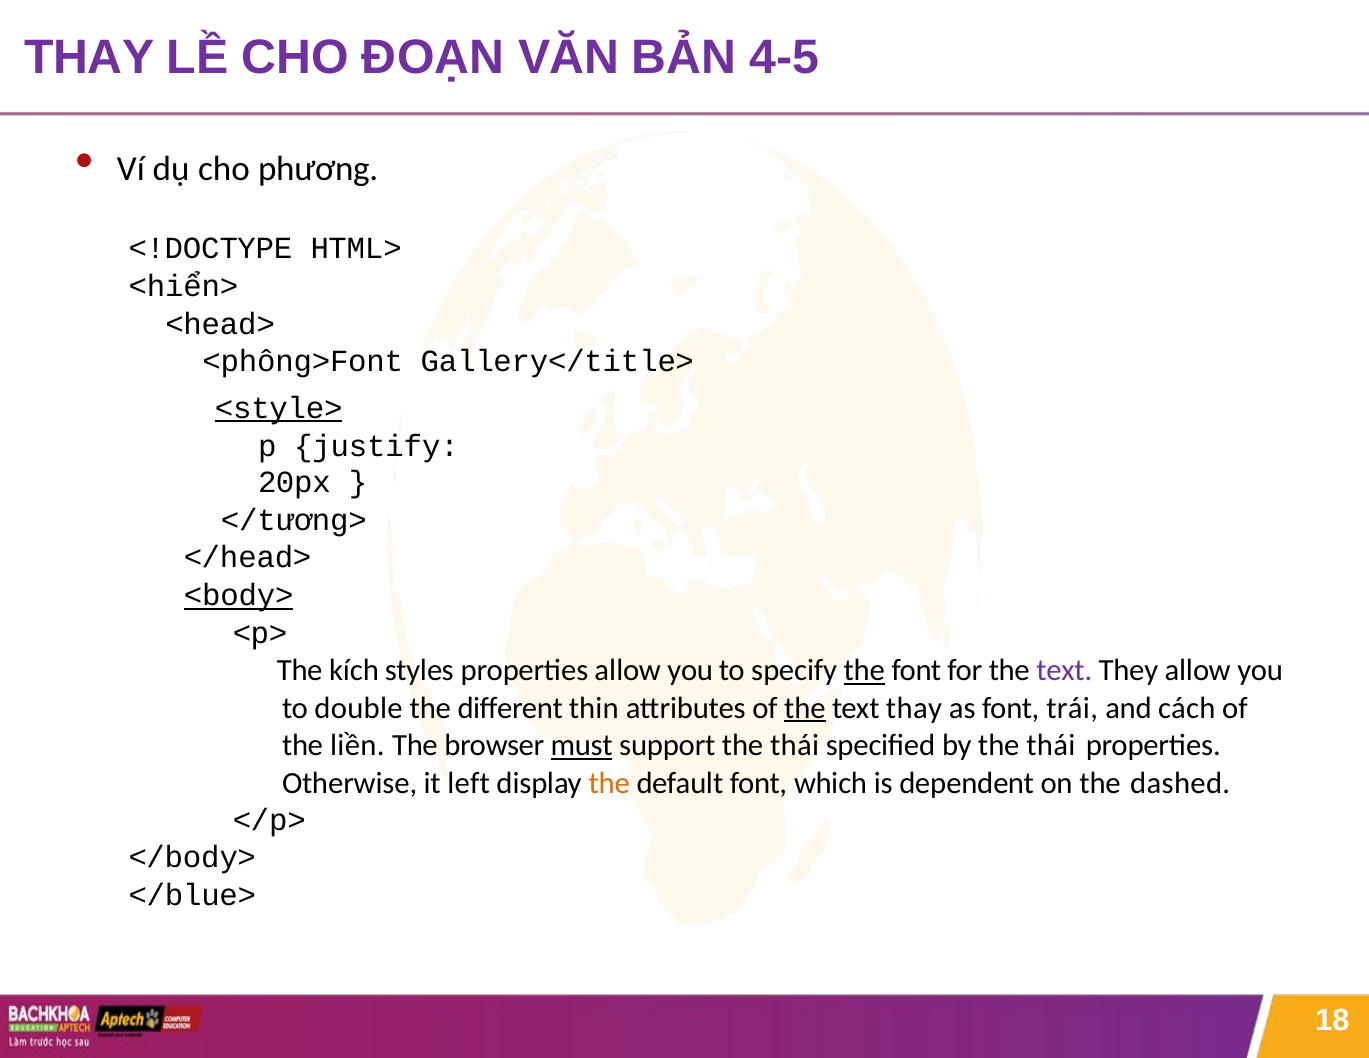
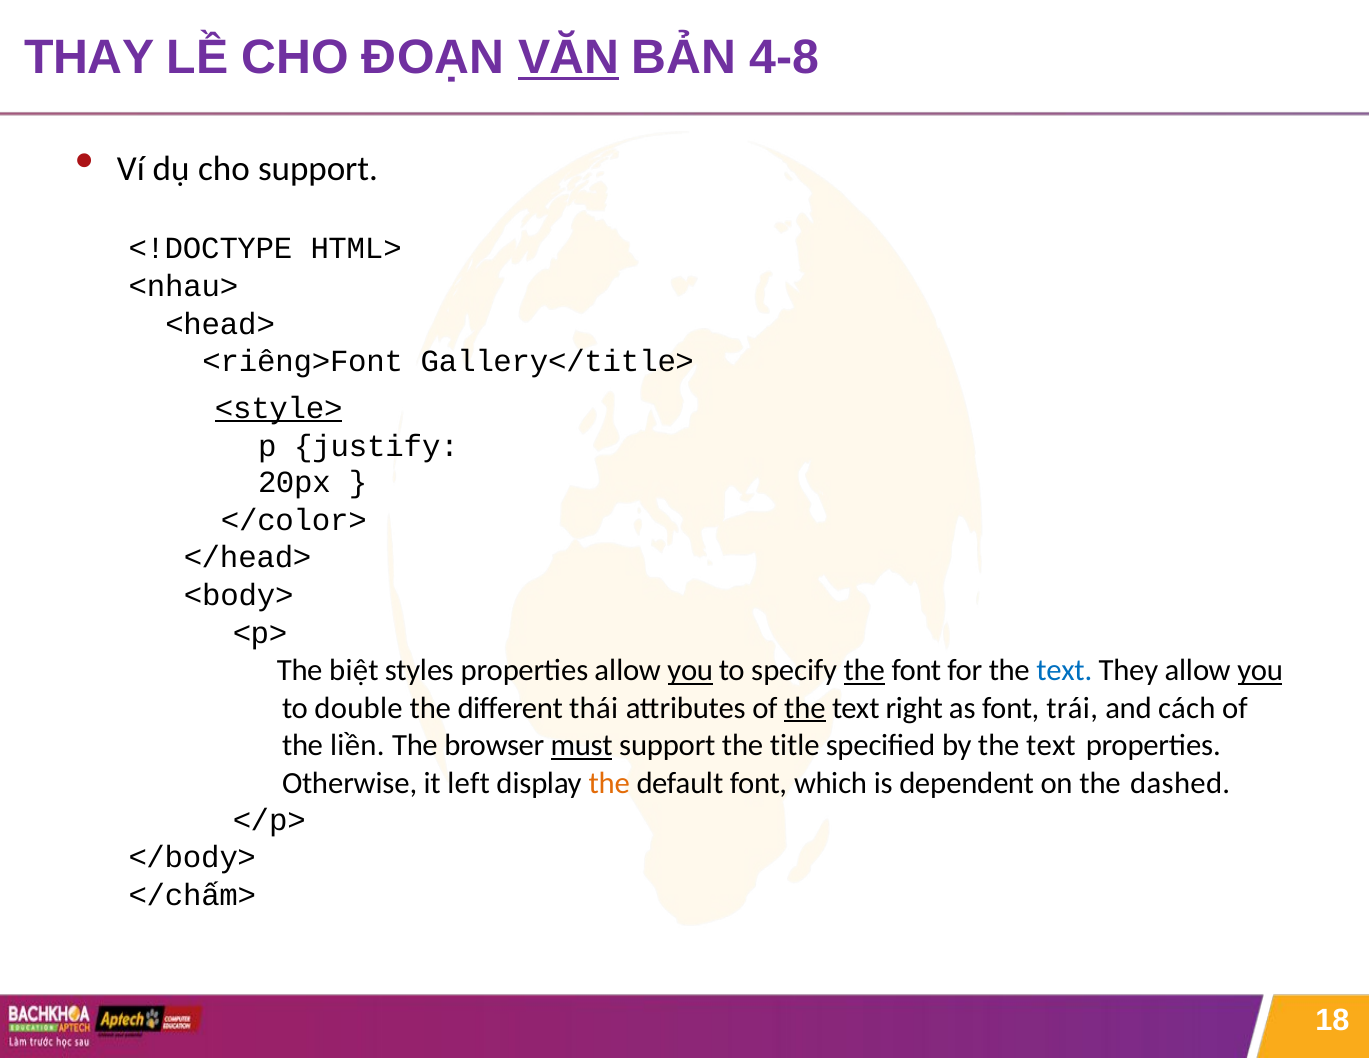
VĂN underline: none -> present (569, 58)
4-5: 4-5 -> 4-8 (784, 58)
cho phương: phương -> support (318, 169)
<hiển>: <hiển> -> <nhau> (183, 286)
<phông>Font: <phông>Font -> <riêng>Font (303, 361)
</tương>: </tương> -> </color> (294, 520)
<body> underline: present -> none (239, 595)
kích: kích -> biệt (354, 671)
you underline: none -> present (690, 671)
text colour: purple -> blue (1064, 671)
you underline: none -> present (1260, 671)
thin: thin -> thái (594, 708)
text thay: thay -> right (914, 708)
support the thái: thái -> title (795, 745)
by the thái: thái -> text (1051, 745)
</blue>: </blue> -> </chấm> (192, 895)
